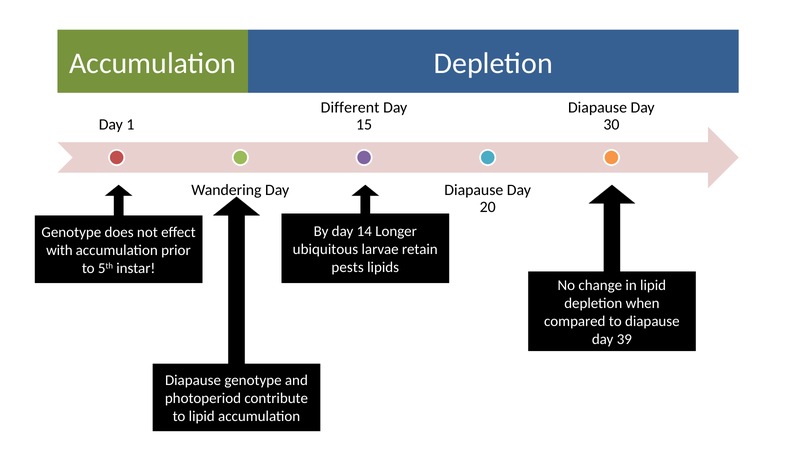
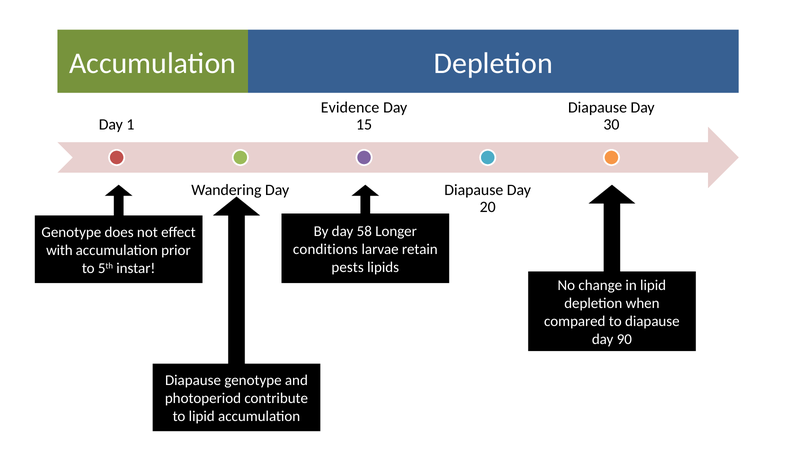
Different: Different -> Evidence (350, 108)
14: 14 -> 58 (364, 232)
ubiquitous: ubiquitous -> conditions (325, 250)
39: 39 -> 90 (624, 340)
